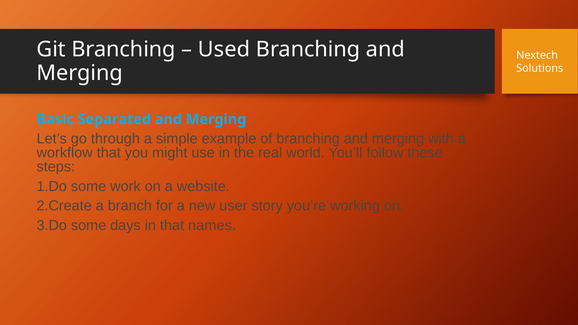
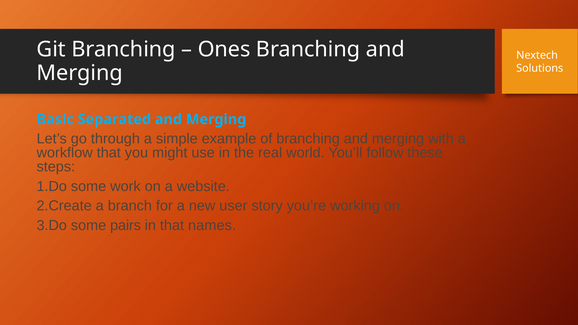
Used: Used -> Ones (224, 49)
days: days -> pairs (126, 225)
